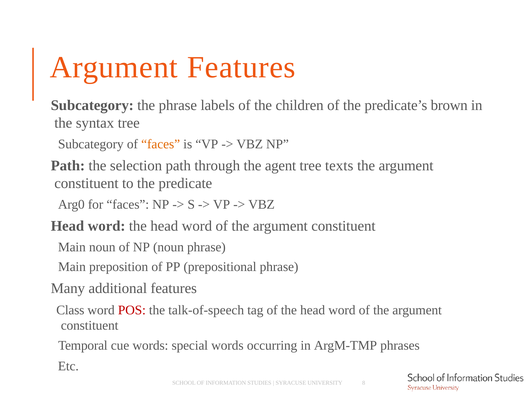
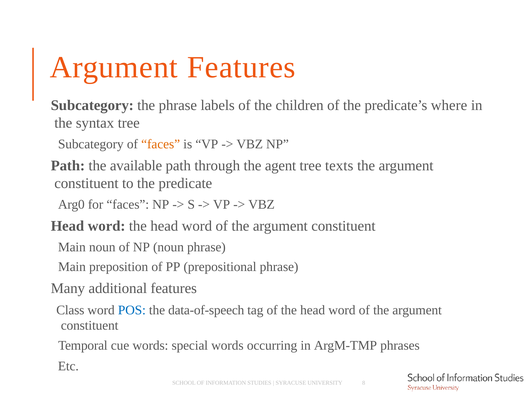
brown: brown -> where (449, 105)
selection: selection -> available (136, 166)
POS colour: red -> blue (132, 310)
talk-of-speech: talk-of-speech -> data-of-speech (206, 310)
